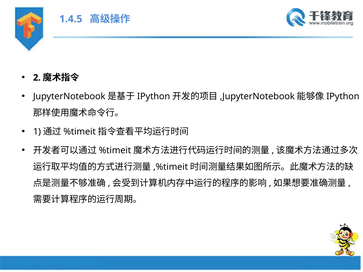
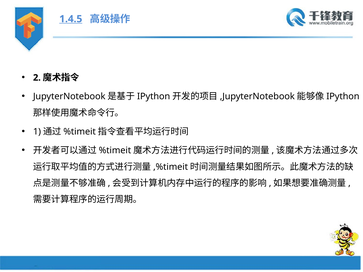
1.4.5 underline: none -> present (71, 19)
